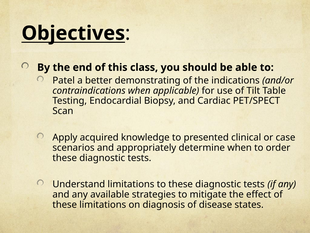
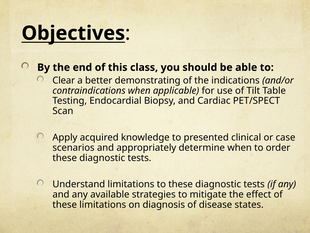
Patel: Patel -> Clear (64, 80)
